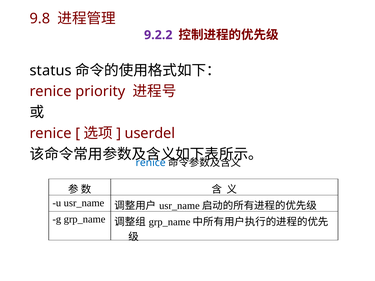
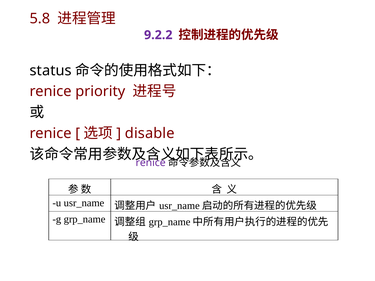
9.8: 9.8 -> 5.8 (40, 19)
userdel: userdel -> disable (150, 133)
renice colour: blue -> purple (151, 163)
